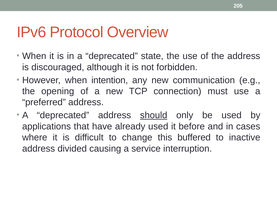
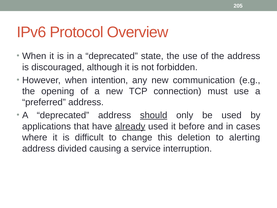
already underline: none -> present (130, 126)
buffered: buffered -> deletion (194, 137)
inactive: inactive -> alerting (245, 137)
